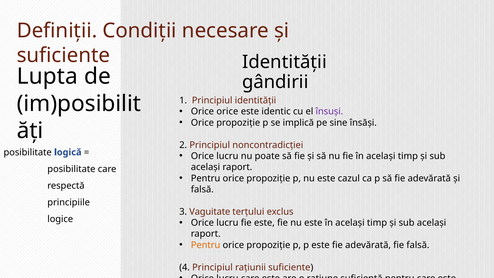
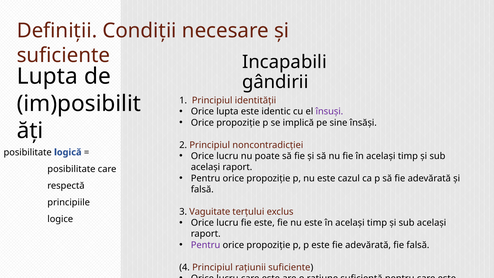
Identității: Identității -> Incapabili (284, 62)
Orice orice: orice -> lupta (227, 112)
Pentru colour: orange -> purple (206, 245)
